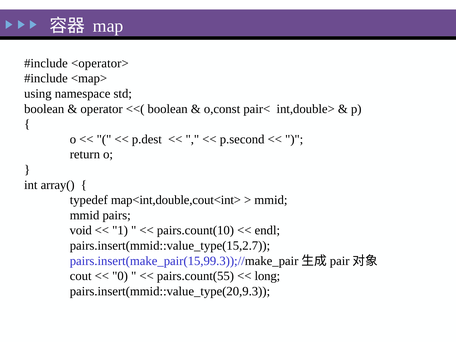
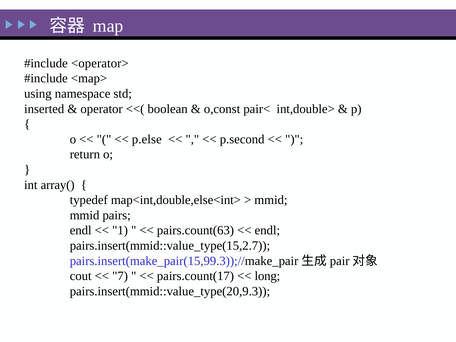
boolean: boolean -> inserted (44, 109)
p.dest: p.dest -> p.else (147, 139)
map<int,double,cout<int>: map<int,double,cout<int> -> map<int,double,else<int> (176, 200)
void: void -> endl (81, 230)
pairs.count(10: pairs.count(10 -> pairs.count(63 (195, 230)
0: 0 -> 7 (120, 276)
pairs.count(55: pairs.count(55 -> pairs.count(17 (195, 276)
